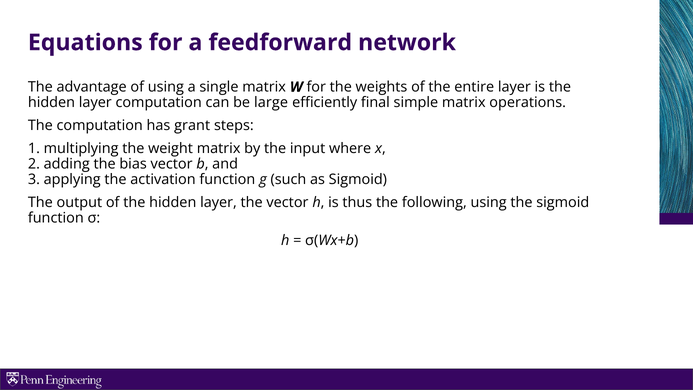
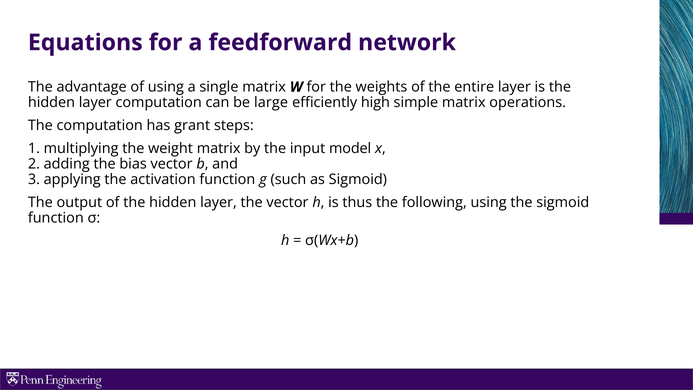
final: final -> high (375, 103)
where: where -> model (350, 148)
